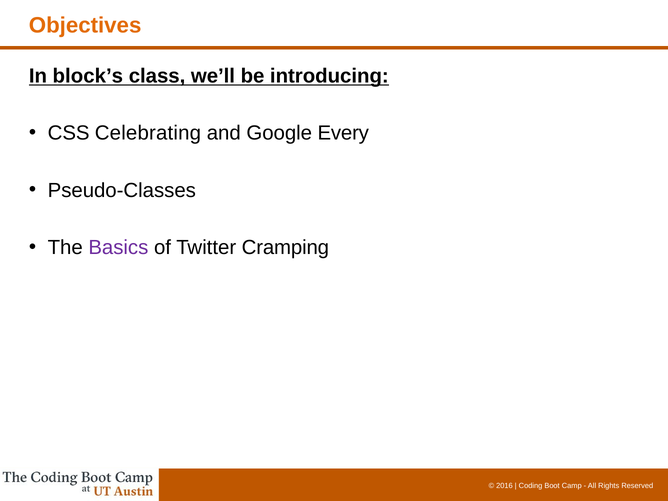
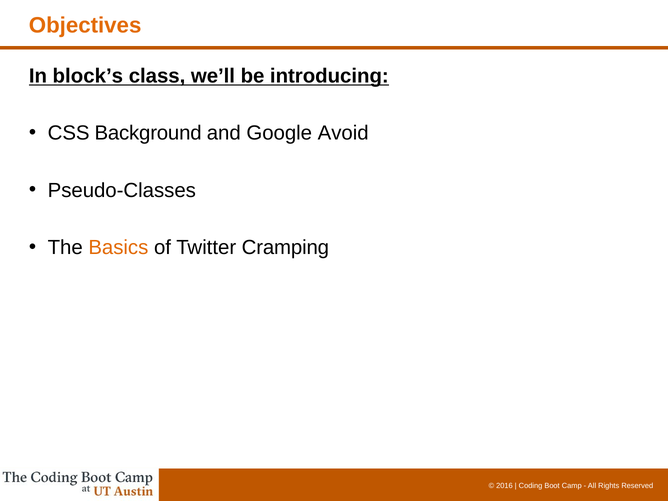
Celebrating: Celebrating -> Background (148, 133)
Every: Every -> Avoid (343, 133)
Basics colour: purple -> orange (118, 247)
